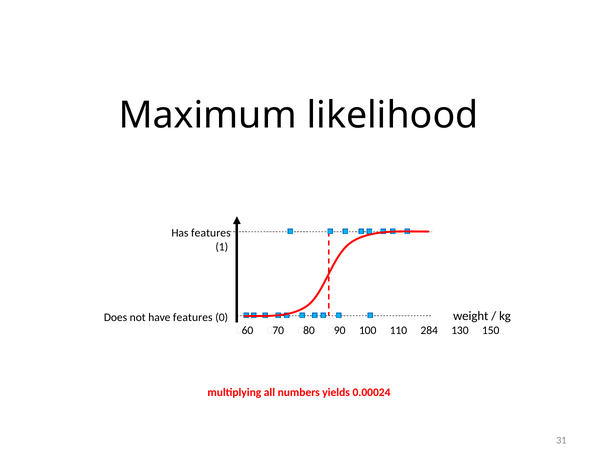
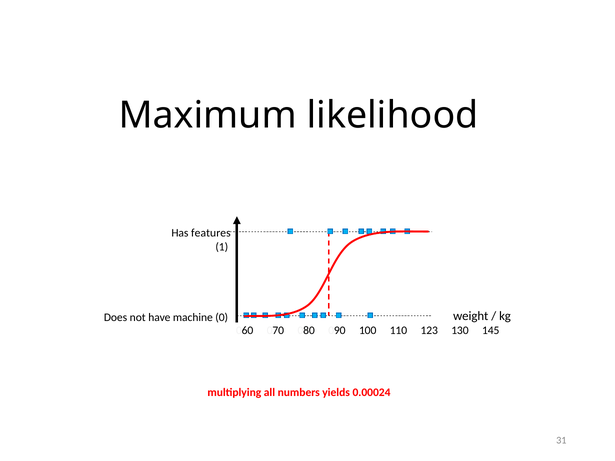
have features: features -> machine (193, 317)
284: 284 -> 123 (429, 331)
150: 150 -> 145 (491, 331)
